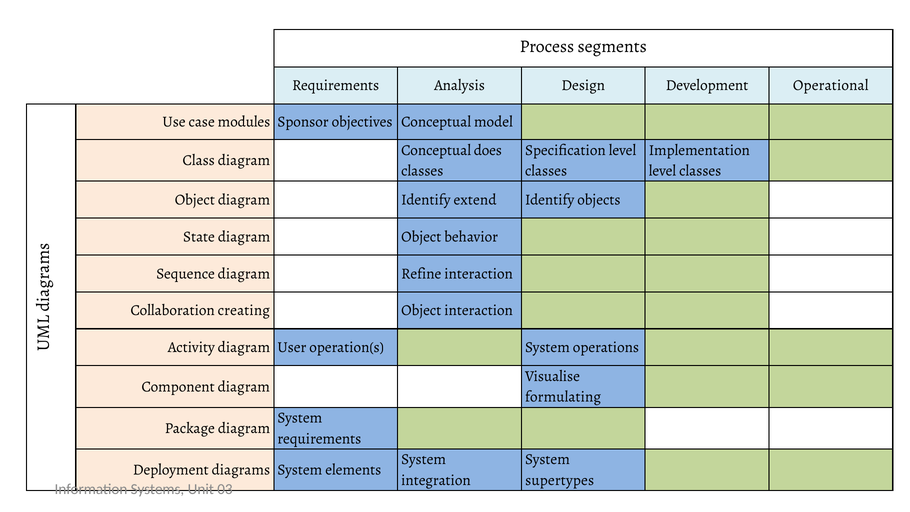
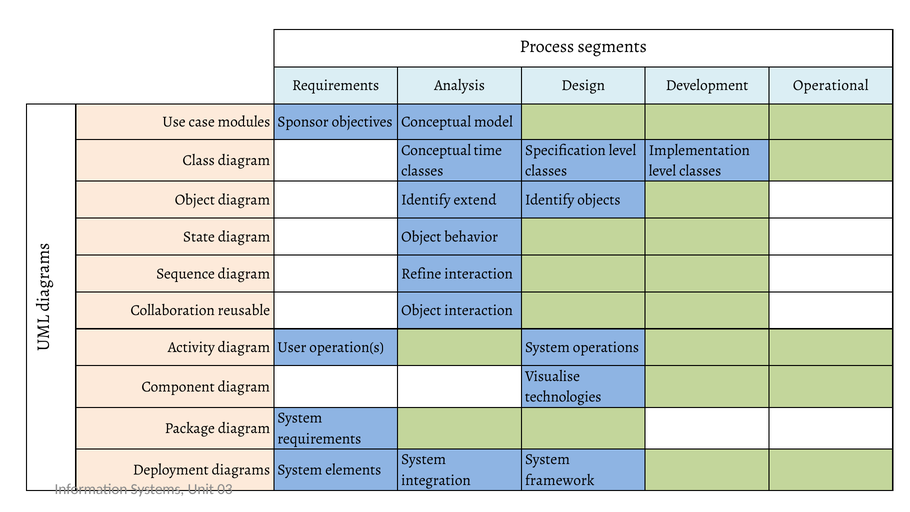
does: does -> time (488, 150)
creating: creating -> reusable (244, 310)
formulating: formulating -> technologies (563, 397)
supertypes: supertypes -> framework (560, 480)
